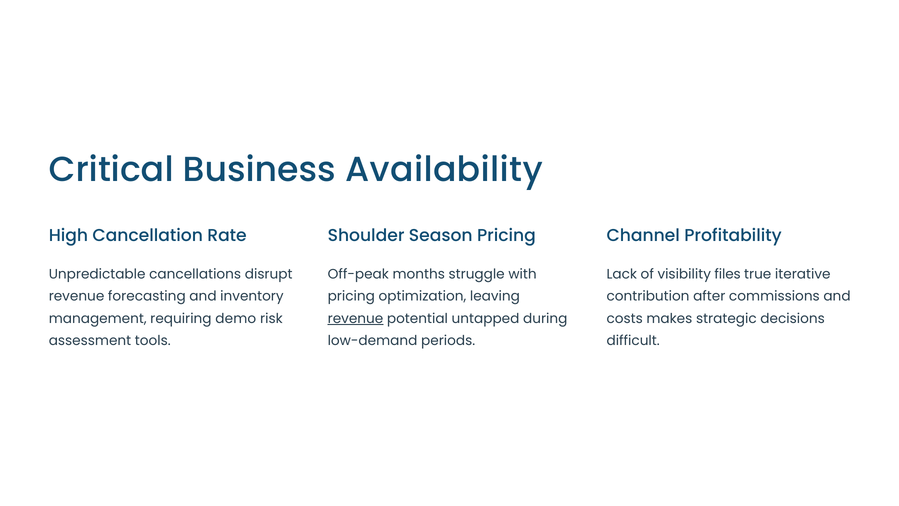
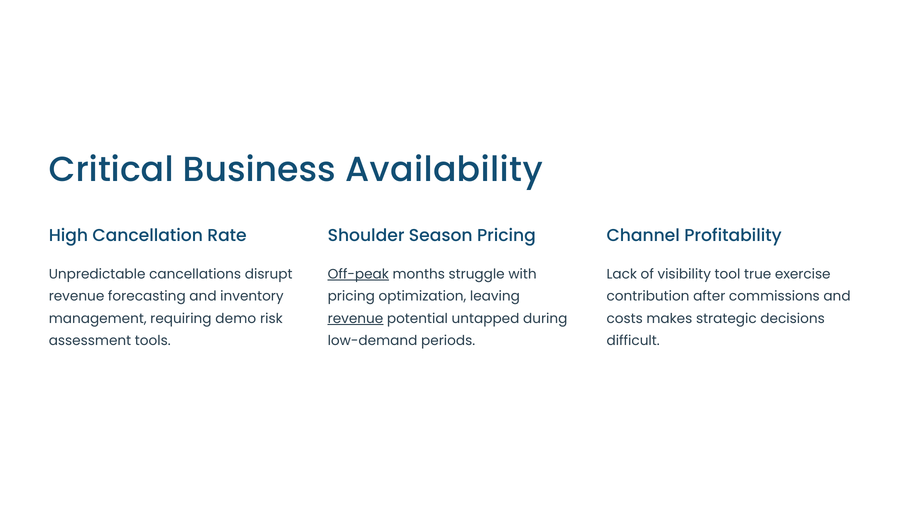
Off-peak underline: none -> present (358, 274)
files: files -> tool (728, 274)
iterative: iterative -> exercise (803, 274)
